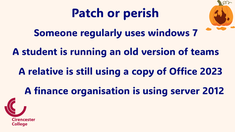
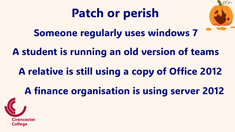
Office 2023: 2023 -> 2012 (211, 72)
